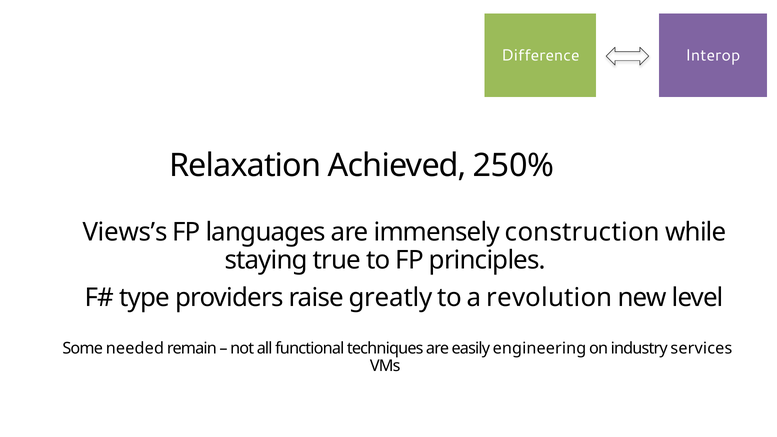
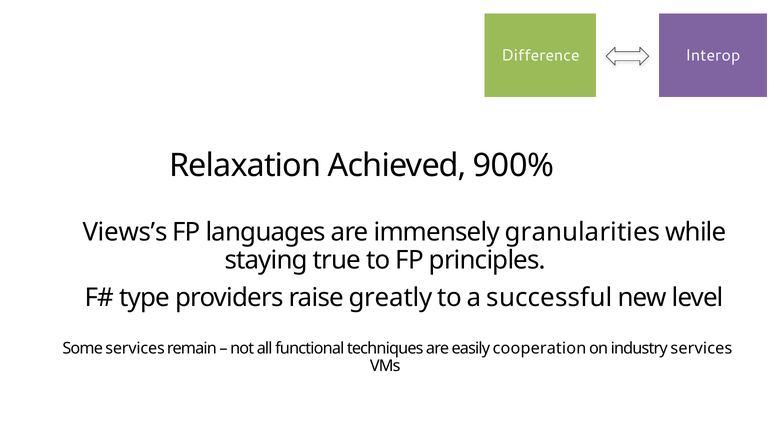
250%: 250% -> 900% (513, 166)
construction: construction -> granularities (583, 232)
revolution: revolution -> successful (549, 298)
Some needed: needed -> services (135, 348)
engineering: engineering -> cooperation (539, 348)
